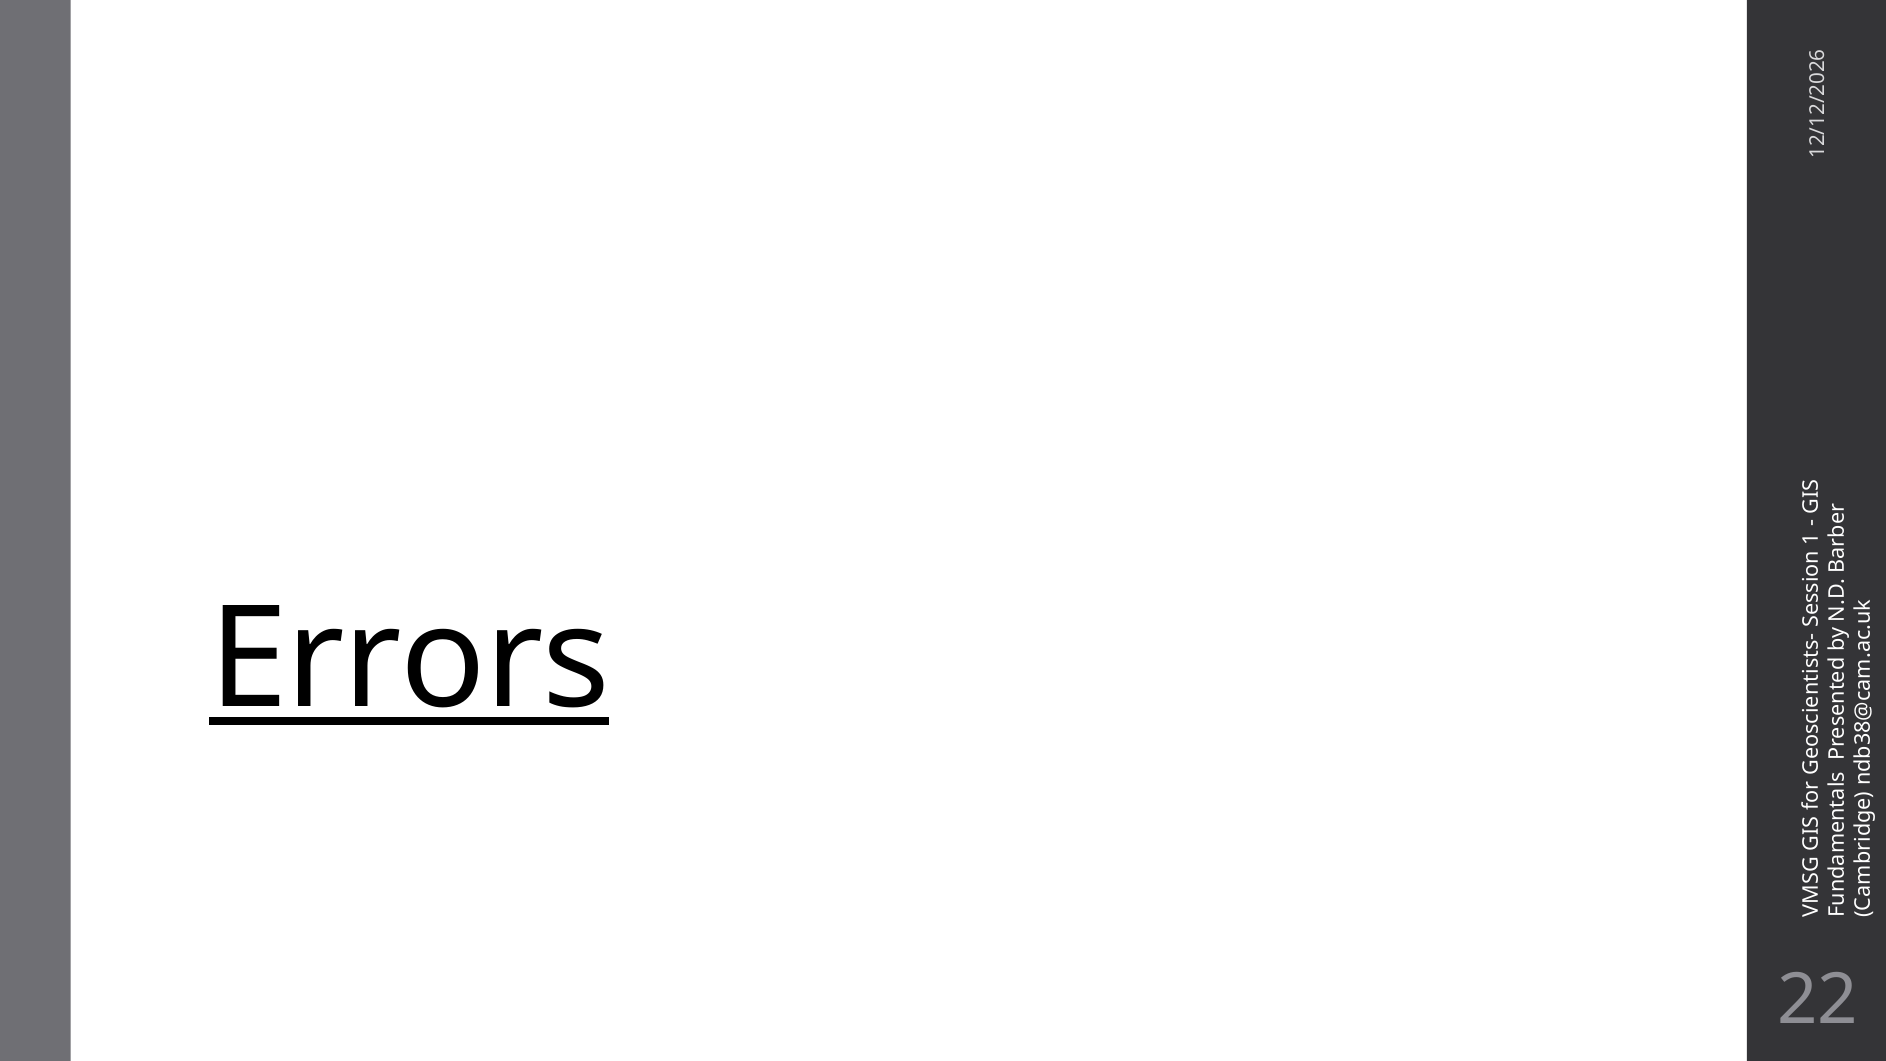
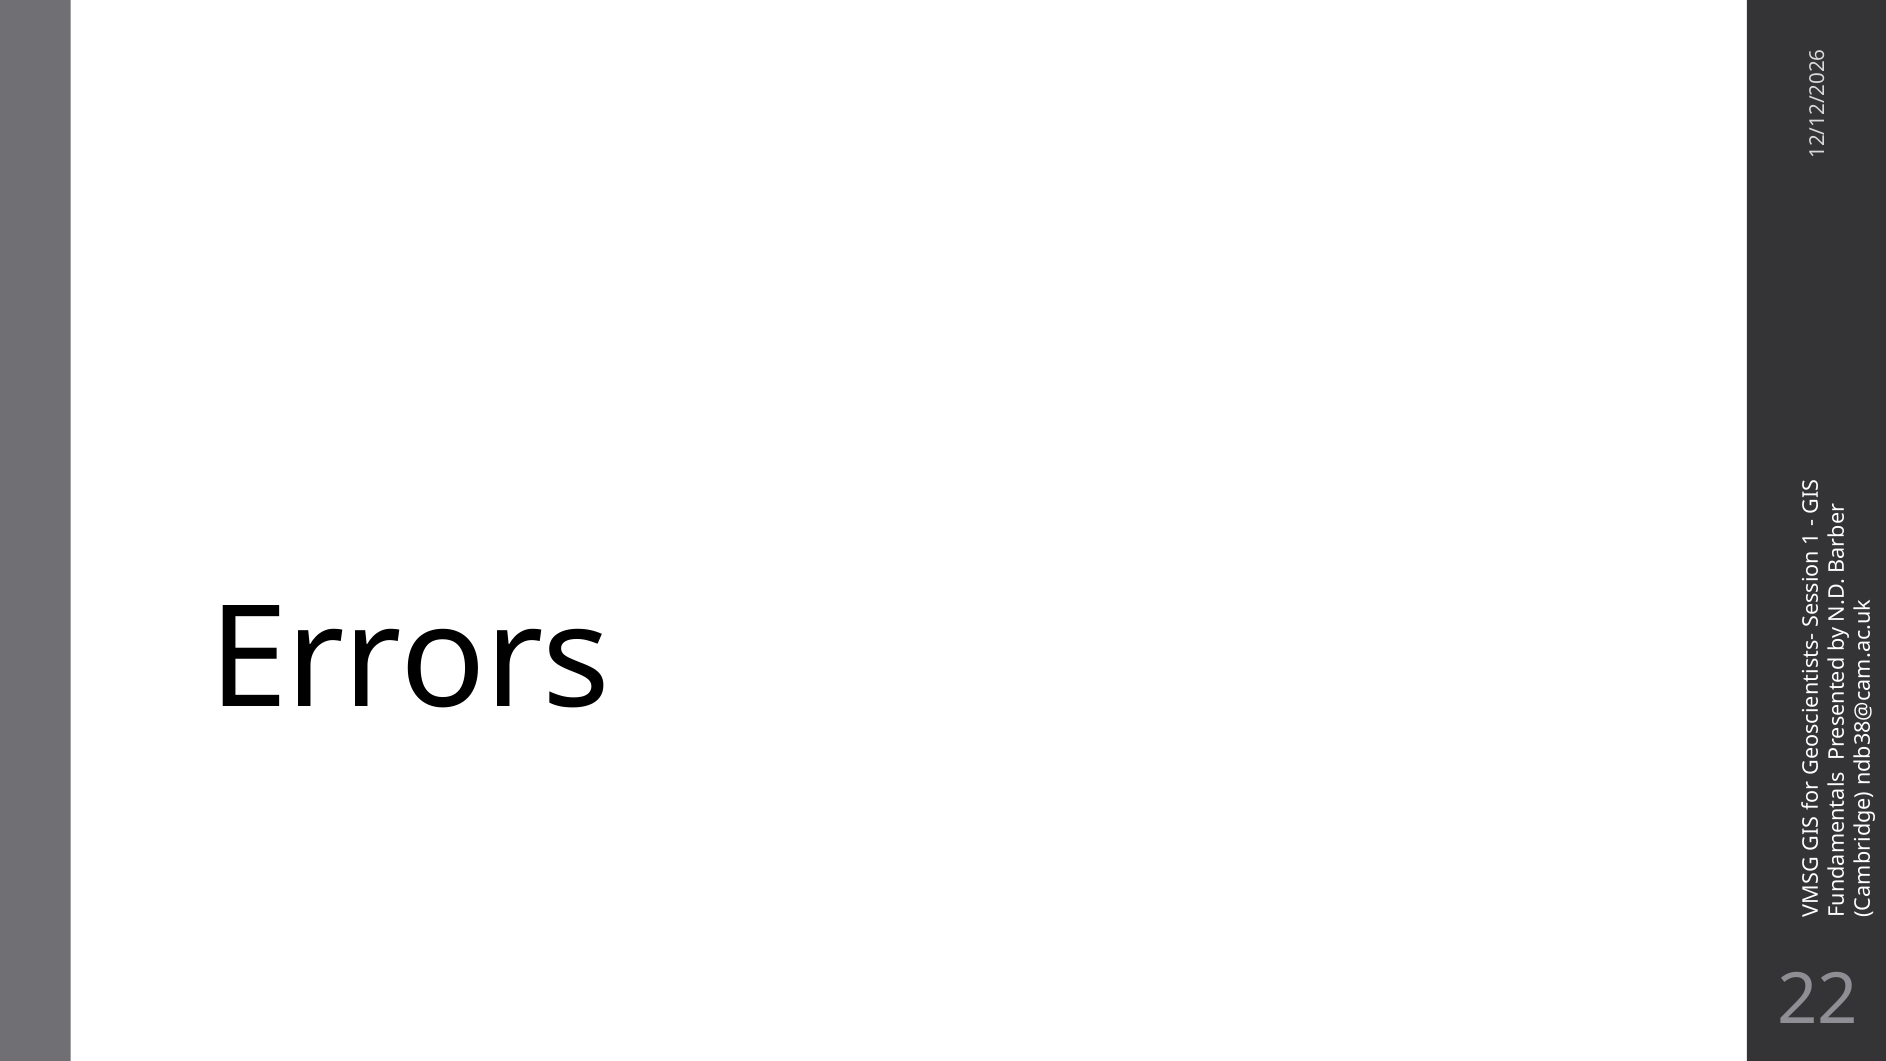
Errors underline: present -> none (410, 660)
